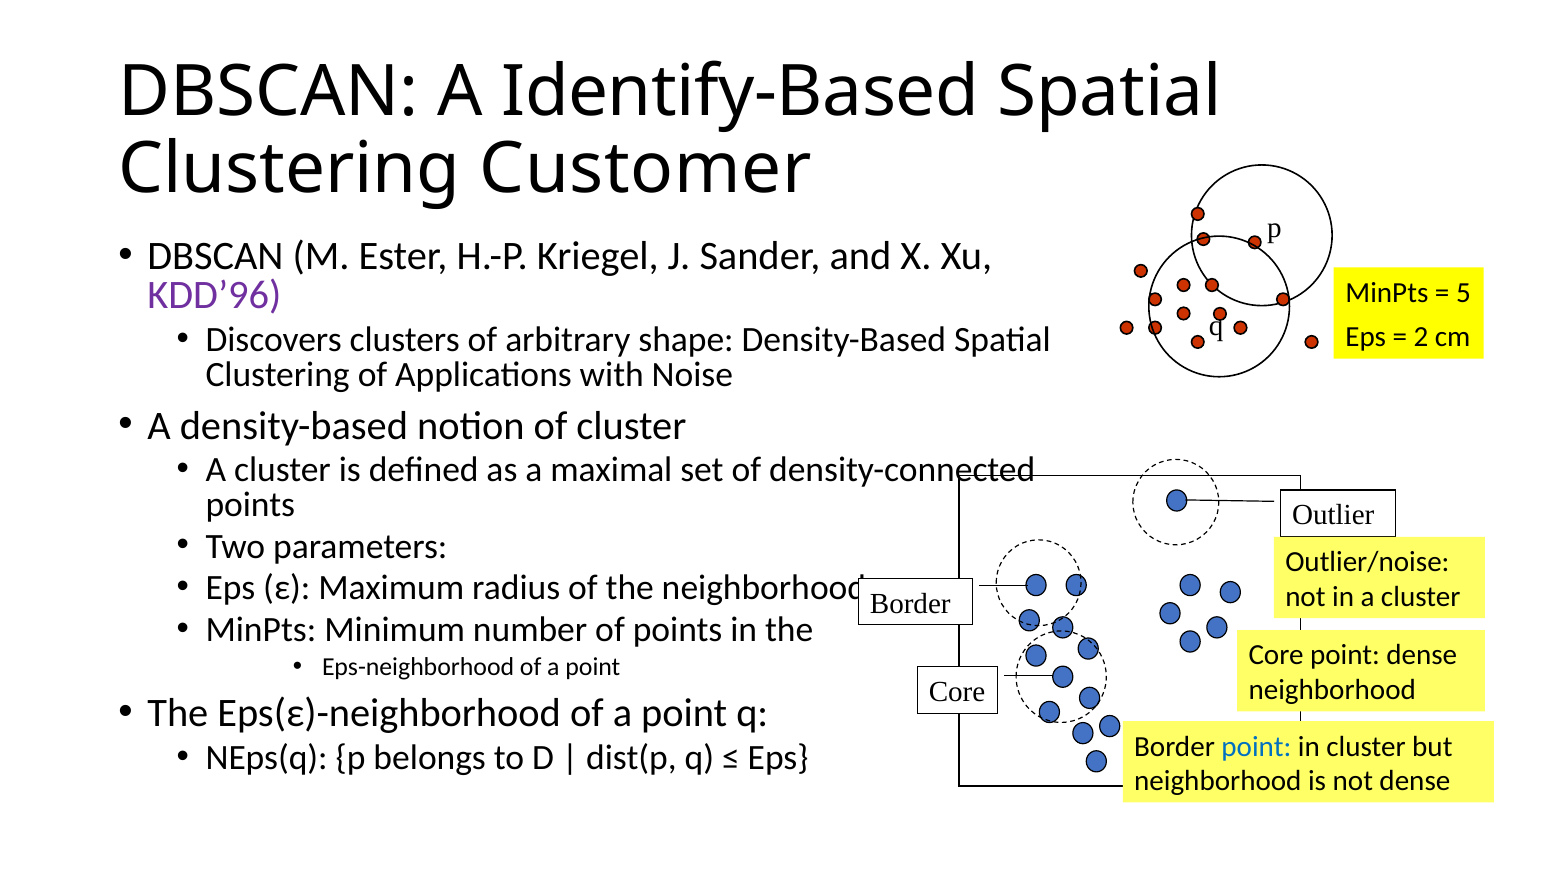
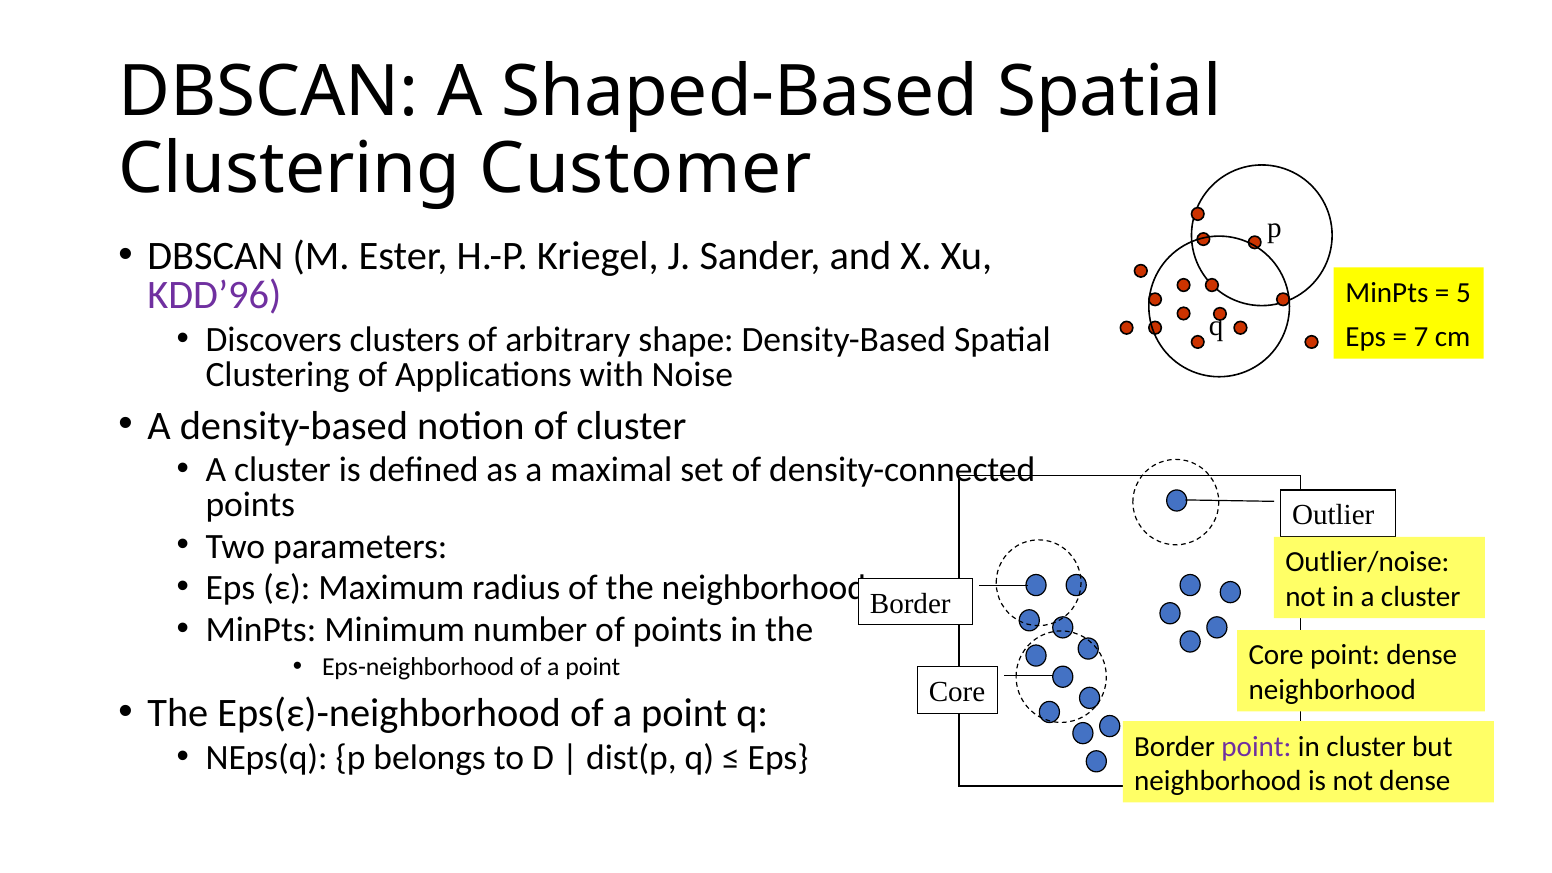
Identify-Based: Identify-Based -> Shaped-Based (740, 92)
2: 2 -> 7 (1421, 337)
point colour: blue -> purple (1256, 746)
